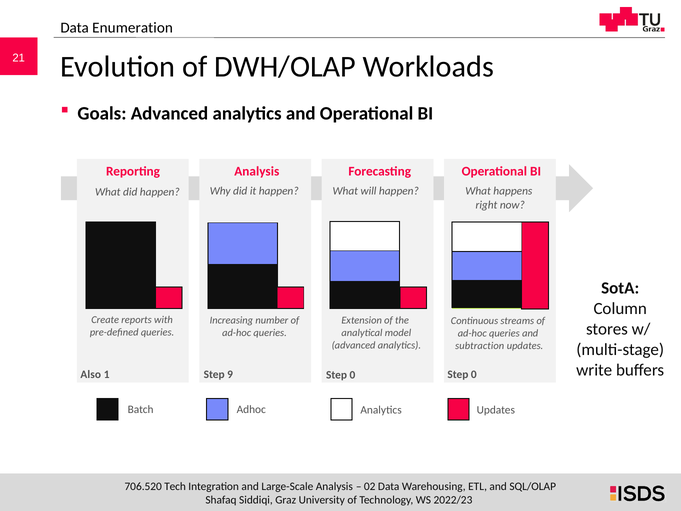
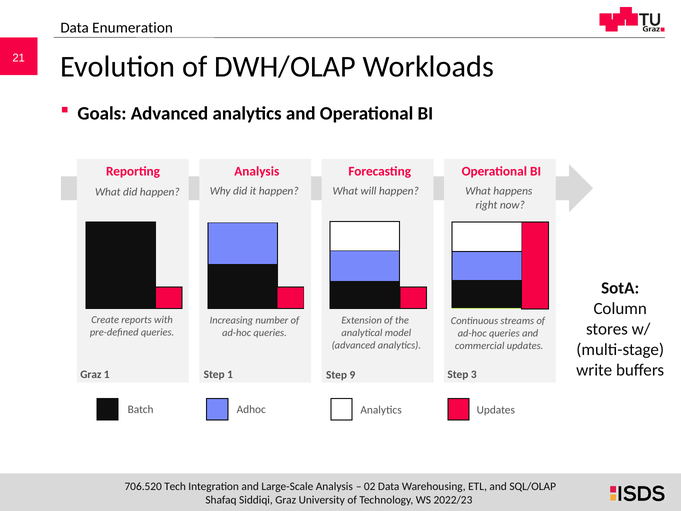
subtraction: subtraction -> commercial (480, 346)
Also: Also -> Graz (91, 374)
Step 9: 9 -> 1 (230, 374)
0: 0 -> 3 (474, 374)
0: 0 -> 9 (352, 375)
